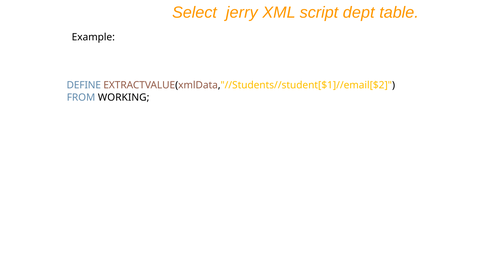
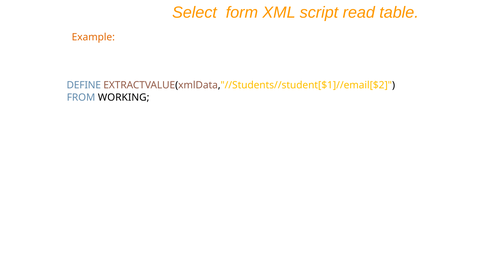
jerry: jerry -> form (242, 13)
dept: dept -> read (359, 13)
Example colour: black -> orange (93, 37)
